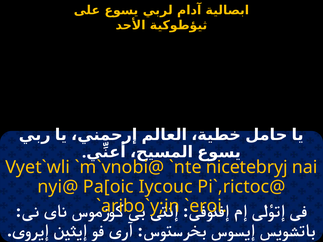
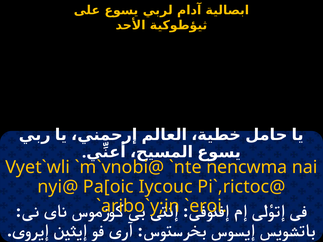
nicetebryj: nicetebryj -> nencwma (247, 167)
